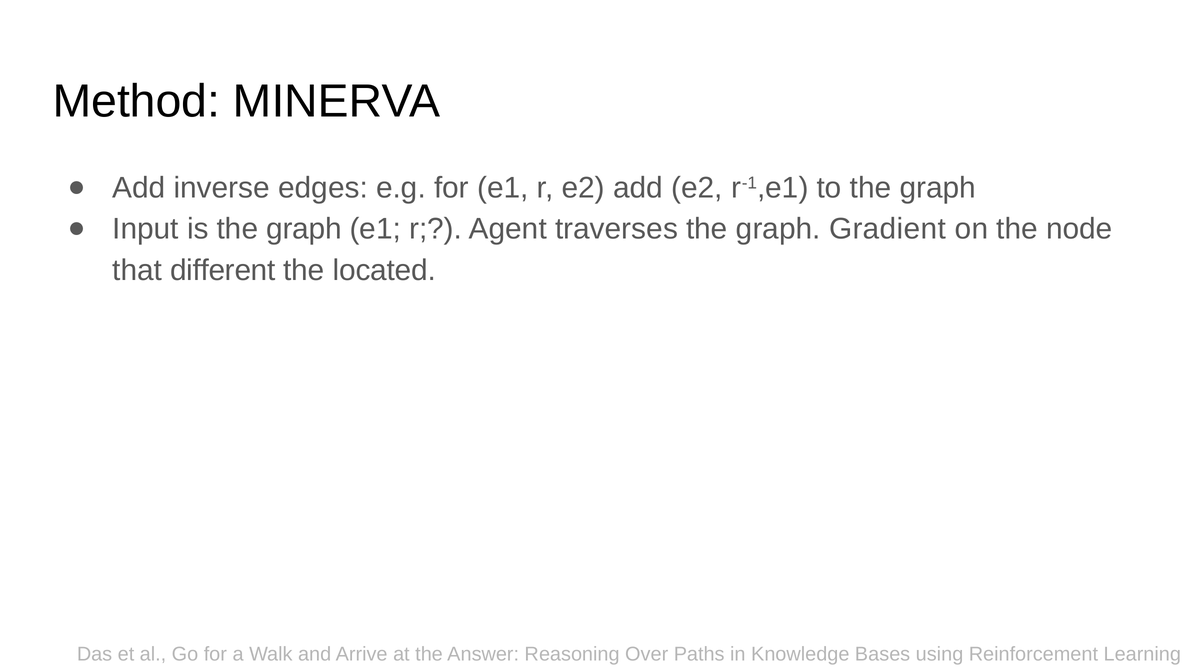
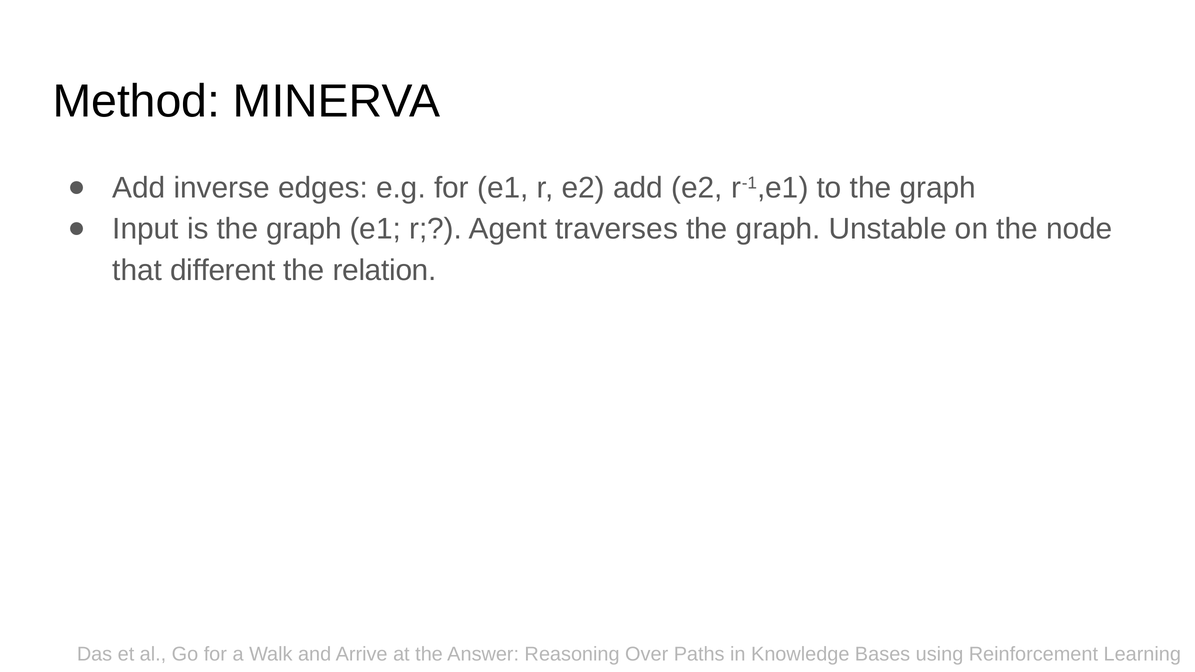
Gradient: Gradient -> Unstable (888, 229)
located: located -> relation (384, 270)
